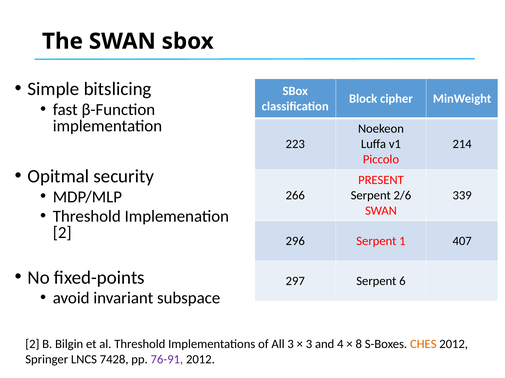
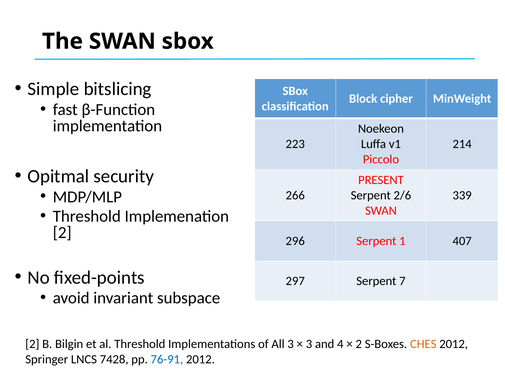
6: 6 -> 7 (402, 282)
8: 8 -> 2 (359, 345)
76-91 colour: purple -> blue (167, 360)
